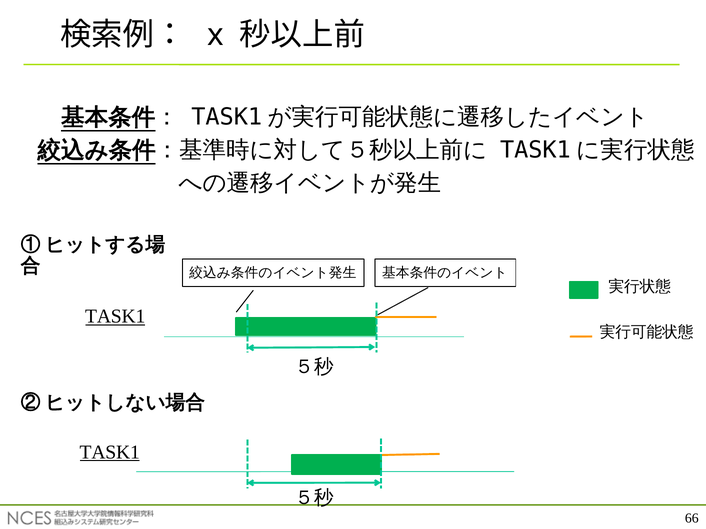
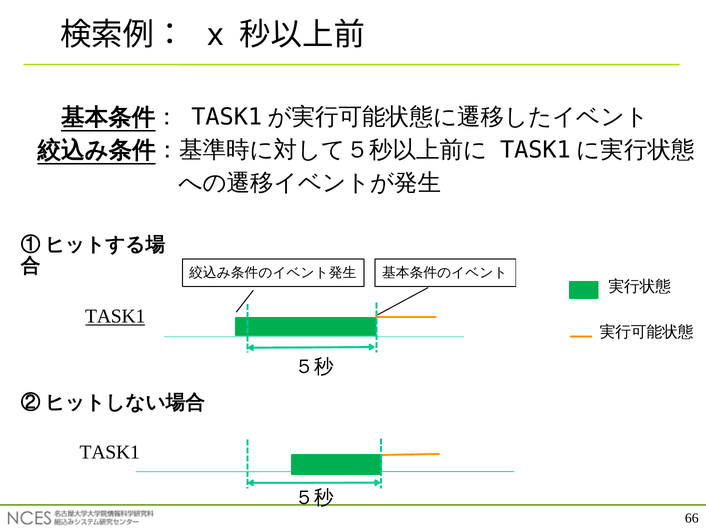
TASK1 underline: present -> none (110, 453)
